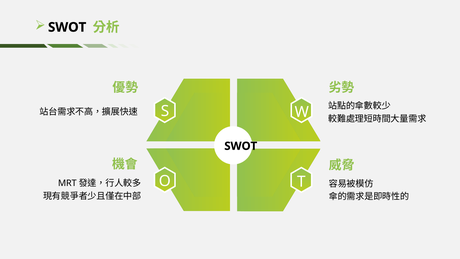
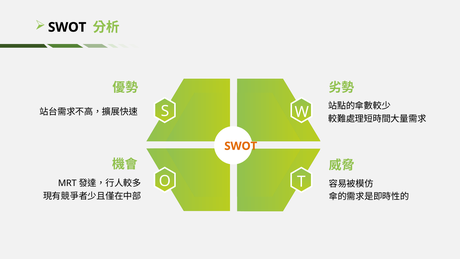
SWOT colour: black -> orange (241, 146)
